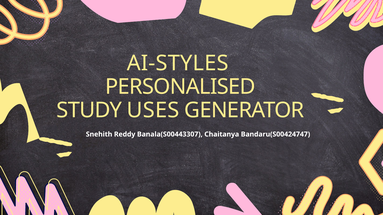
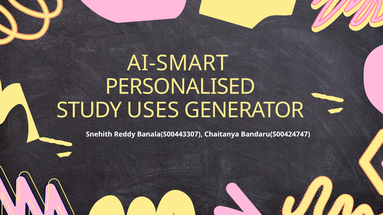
AI-STYLES: AI-STYLES -> AI-SMART (178, 63)
